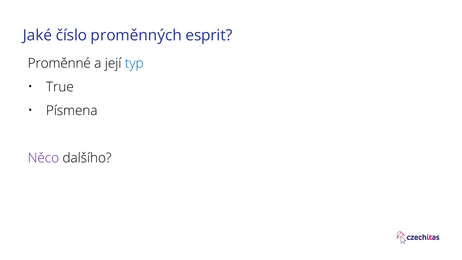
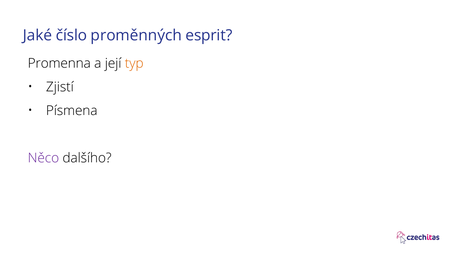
Proměnné: Proměnné -> Promenna (59, 63)
typ colour: blue -> orange (134, 63)
True: True -> Zjistí (60, 87)
